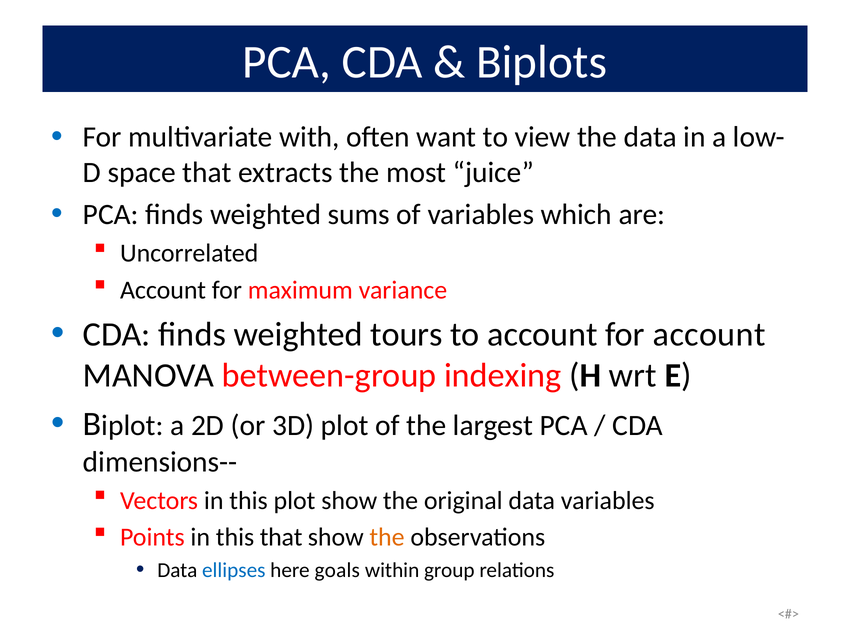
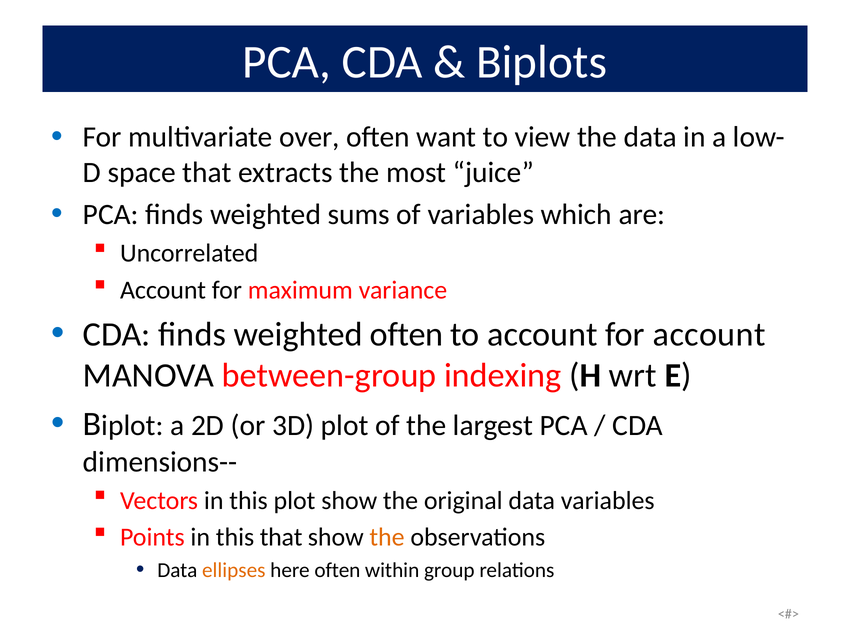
with: with -> over (310, 137)
weighted tours: tours -> often (407, 335)
ellipses colour: blue -> orange (234, 570)
here goals: goals -> often (337, 570)
